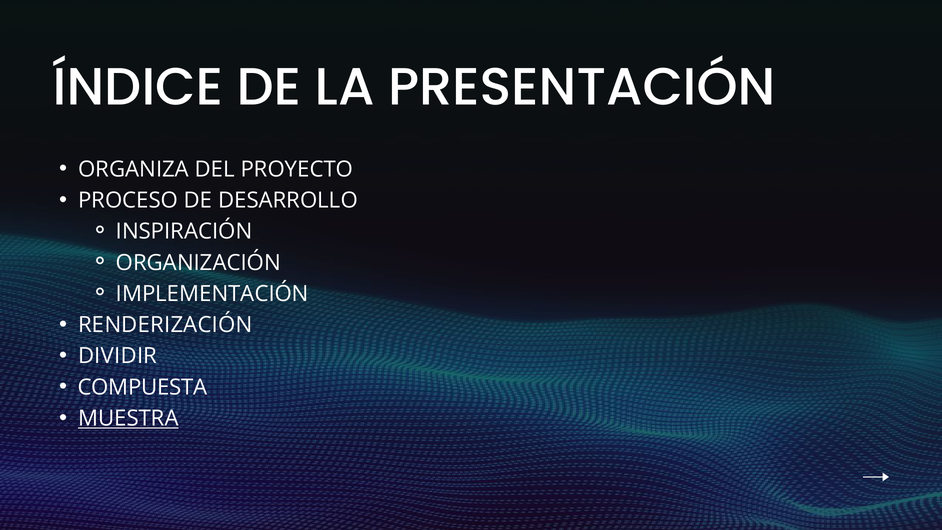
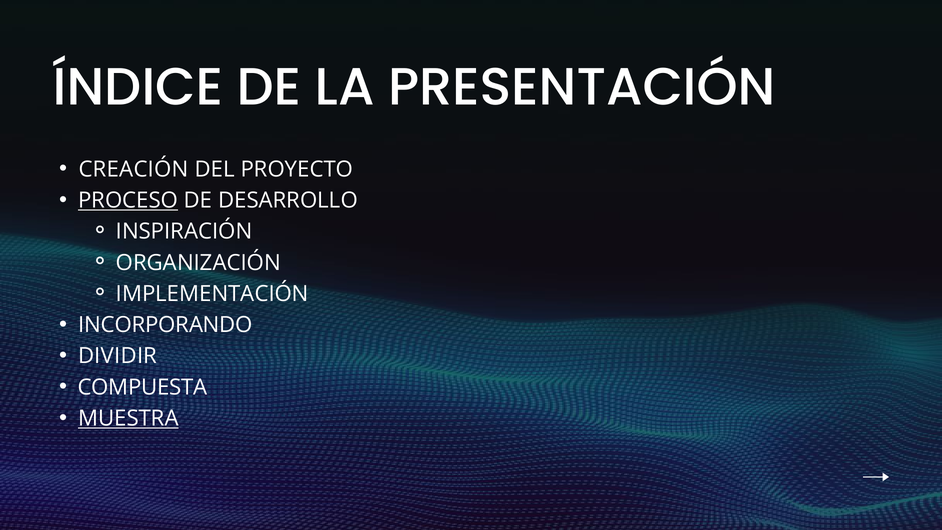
ORGANIZA: ORGANIZA -> CREACIÓN (133, 169)
PROCESO underline: none -> present (128, 200)
RENDERIZACIÓN: RENDERIZACIÓN -> INCORPORANDO (165, 325)
